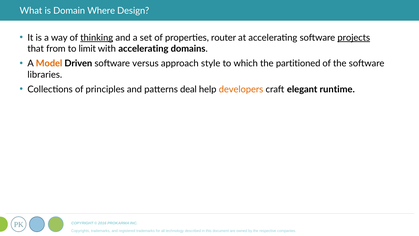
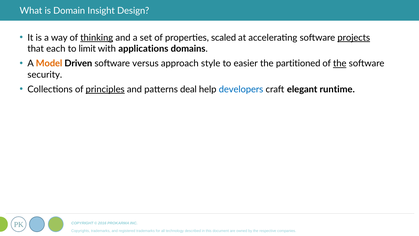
Where: Where -> Insight (101, 11)
router: router -> scaled (224, 38)
from: from -> each (56, 49)
with accelerating: accelerating -> applications (143, 49)
which: which -> easier (246, 63)
the underline: none -> present (340, 63)
libraries: libraries -> security (45, 75)
principles underline: none -> present (105, 89)
developers colour: orange -> blue (241, 89)
